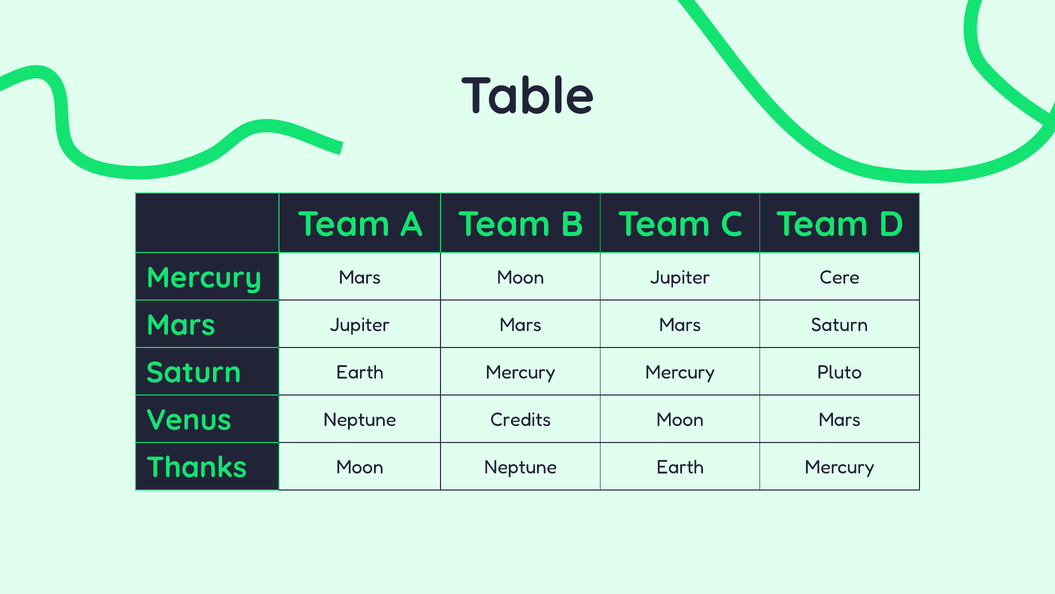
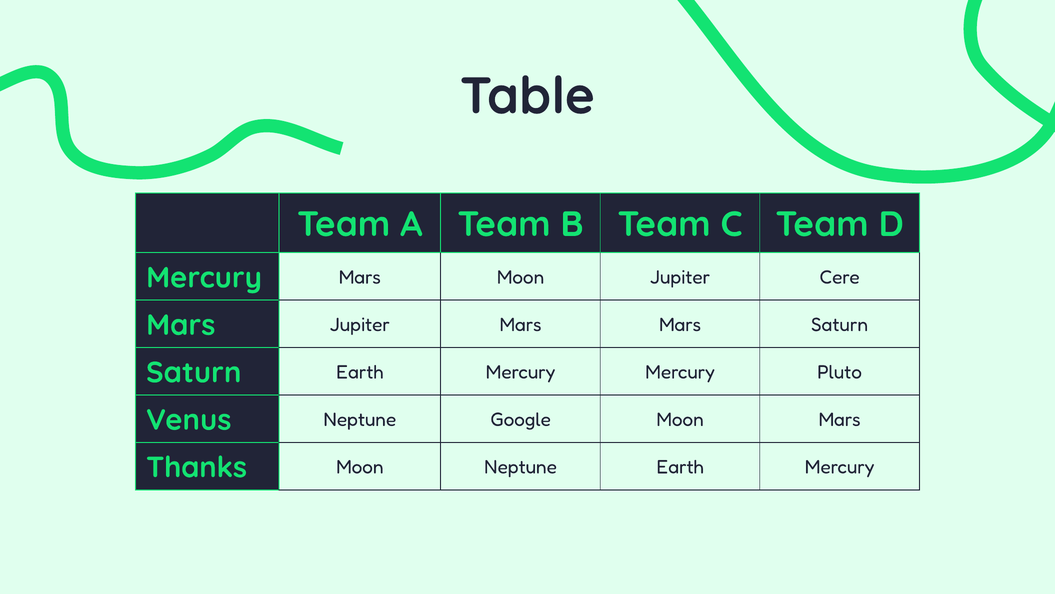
Credits: Credits -> Google (521, 419)
